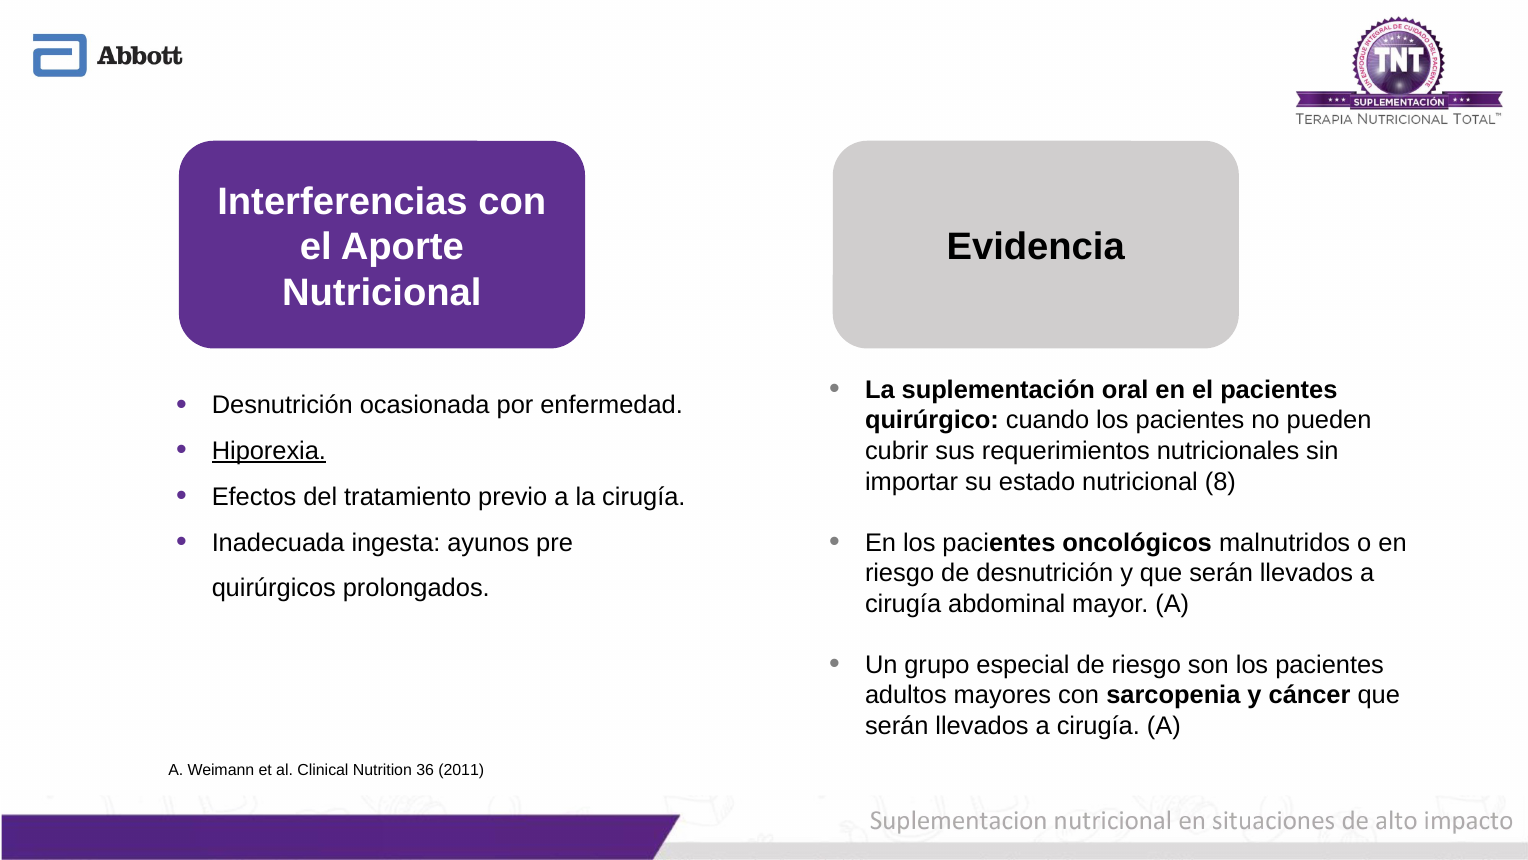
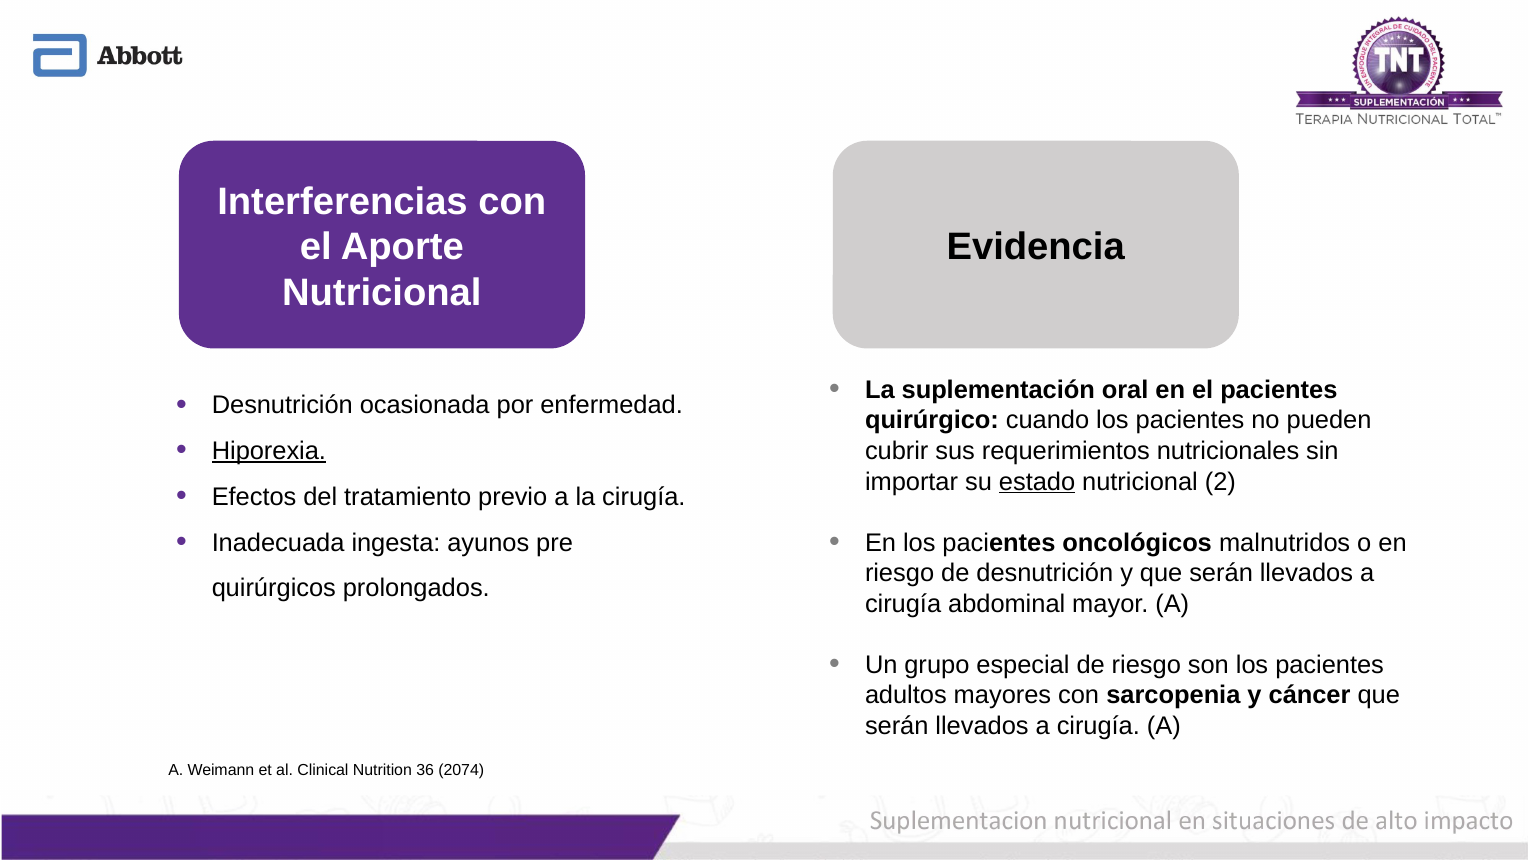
estado underline: none -> present (1037, 481)
8: 8 -> 2 (1220, 481)
2011: 2011 -> 2074 (461, 770)
